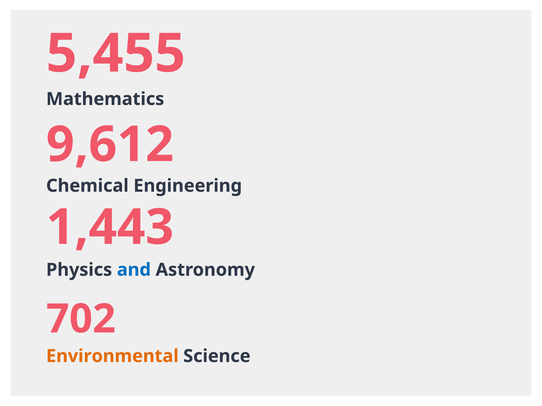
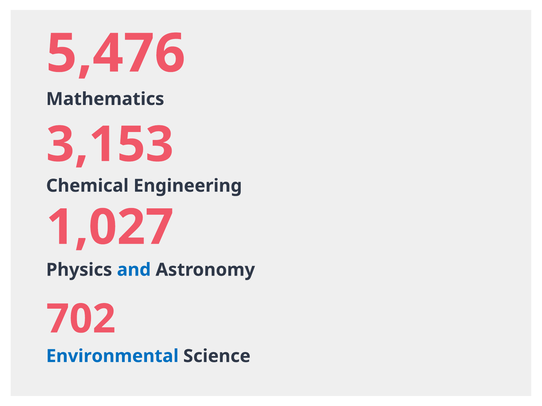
5,455: 5,455 -> 5,476 (116, 54)
9,612: 9,612 -> 3,153 (110, 145)
1,443: 1,443 -> 1,027 (110, 228)
Environmental colour: orange -> blue (112, 357)
